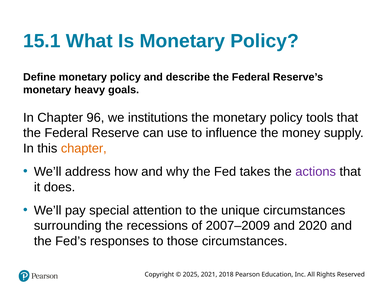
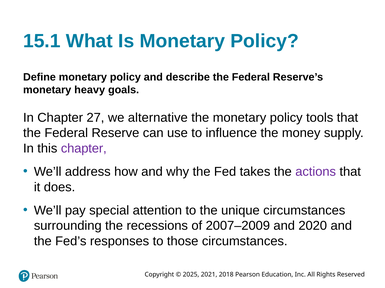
96: 96 -> 27 (95, 118)
institutions: institutions -> alternative (158, 118)
chapter colour: orange -> purple (84, 149)
